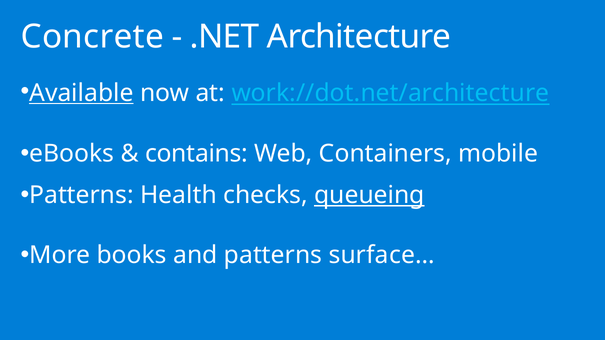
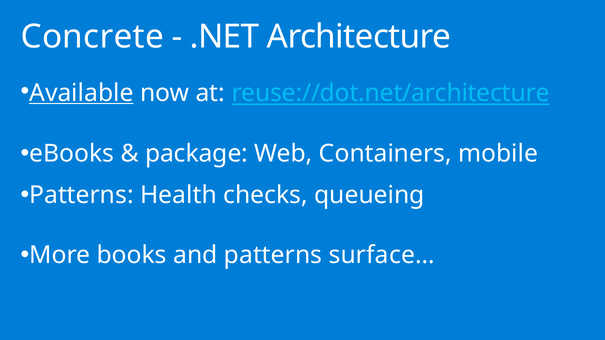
work://dot.net/architecture: work://dot.net/architecture -> reuse://dot.net/architecture (391, 93)
contains: contains -> package (197, 154)
queueing underline: present -> none (369, 195)
